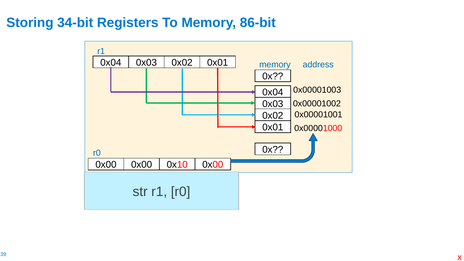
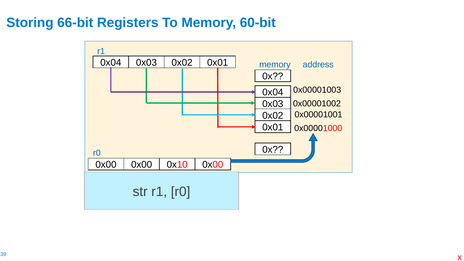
34-bit: 34-bit -> 66-bit (75, 23)
86-bit: 86-bit -> 60-bit (258, 23)
